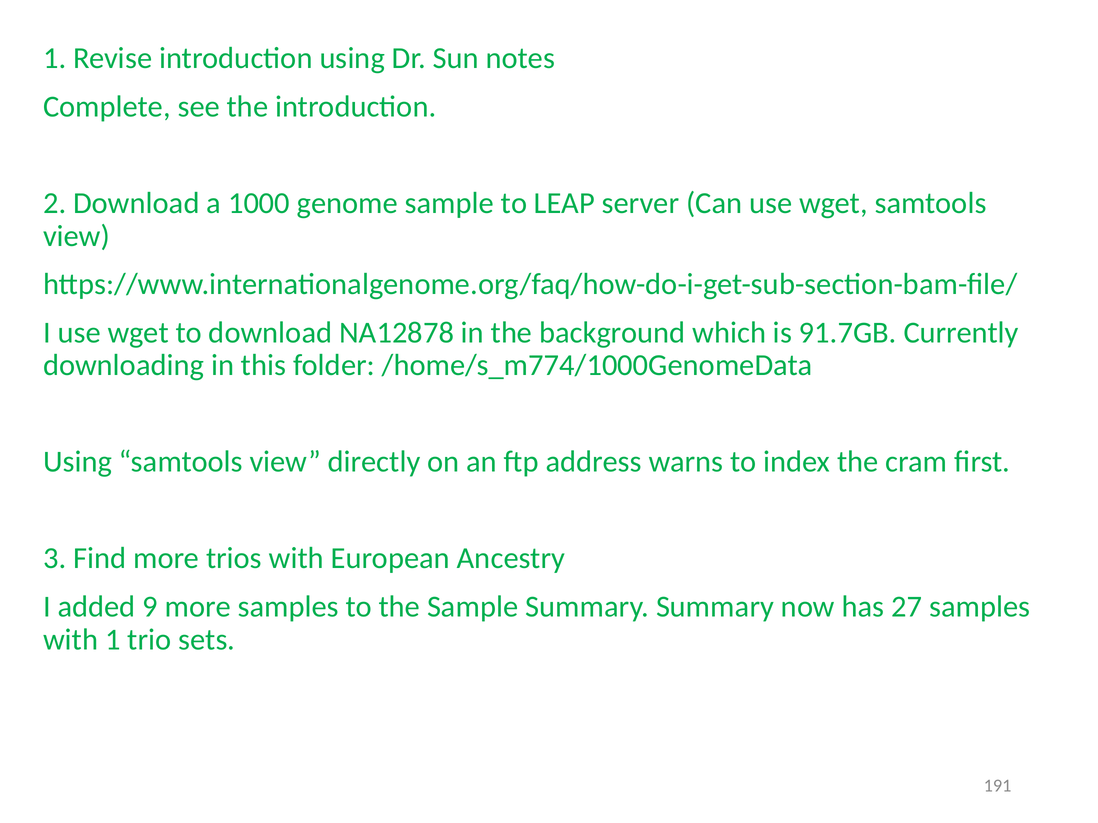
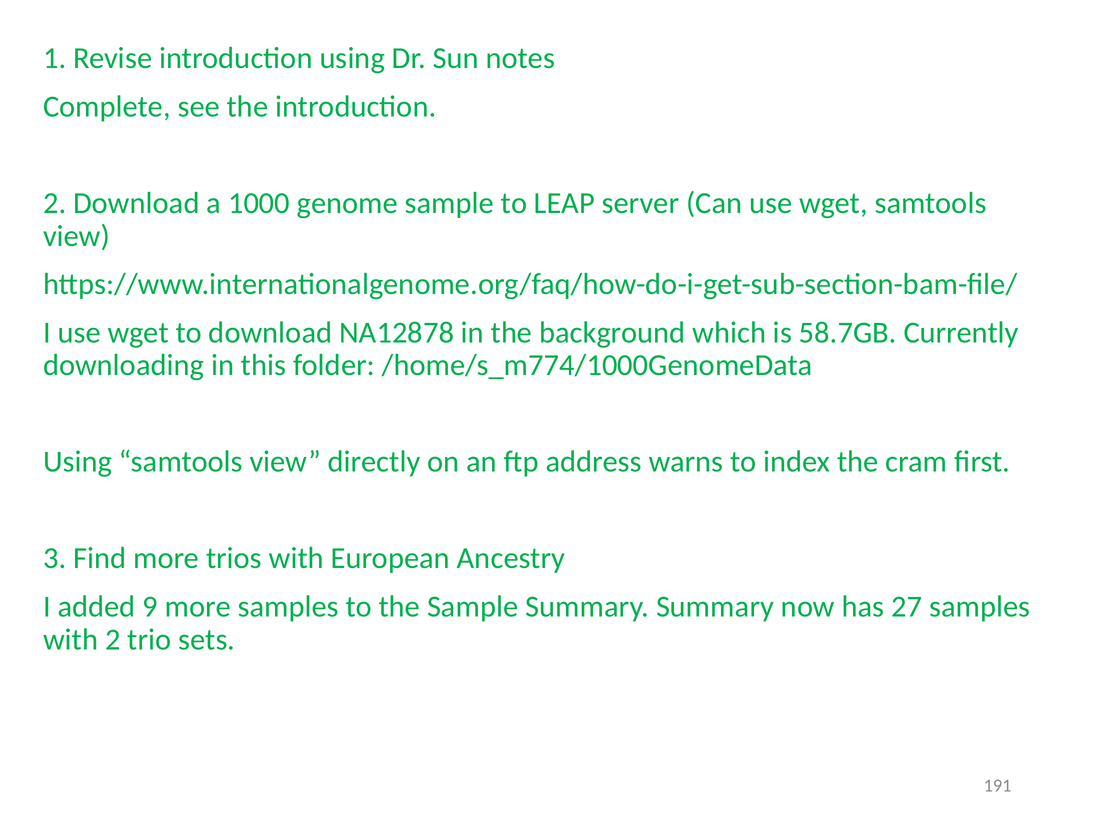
91.7GB: 91.7GB -> 58.7GB (848, 333)
with 1: 1 -> 2 (113, 640)
